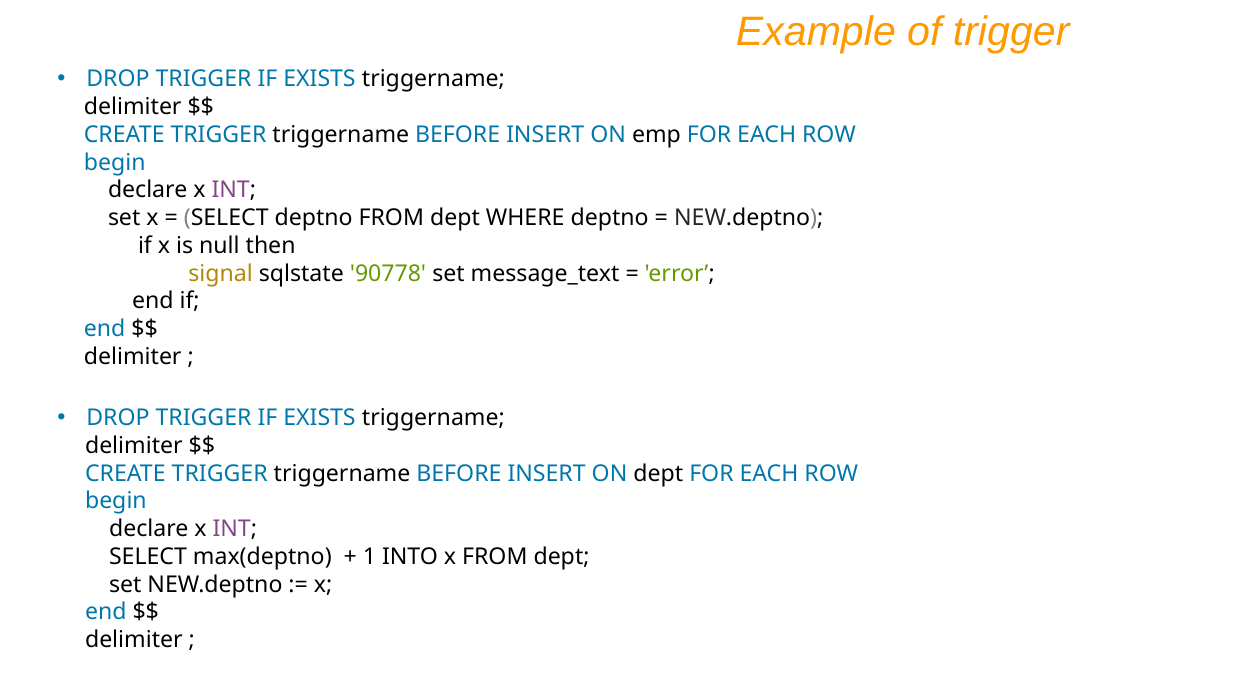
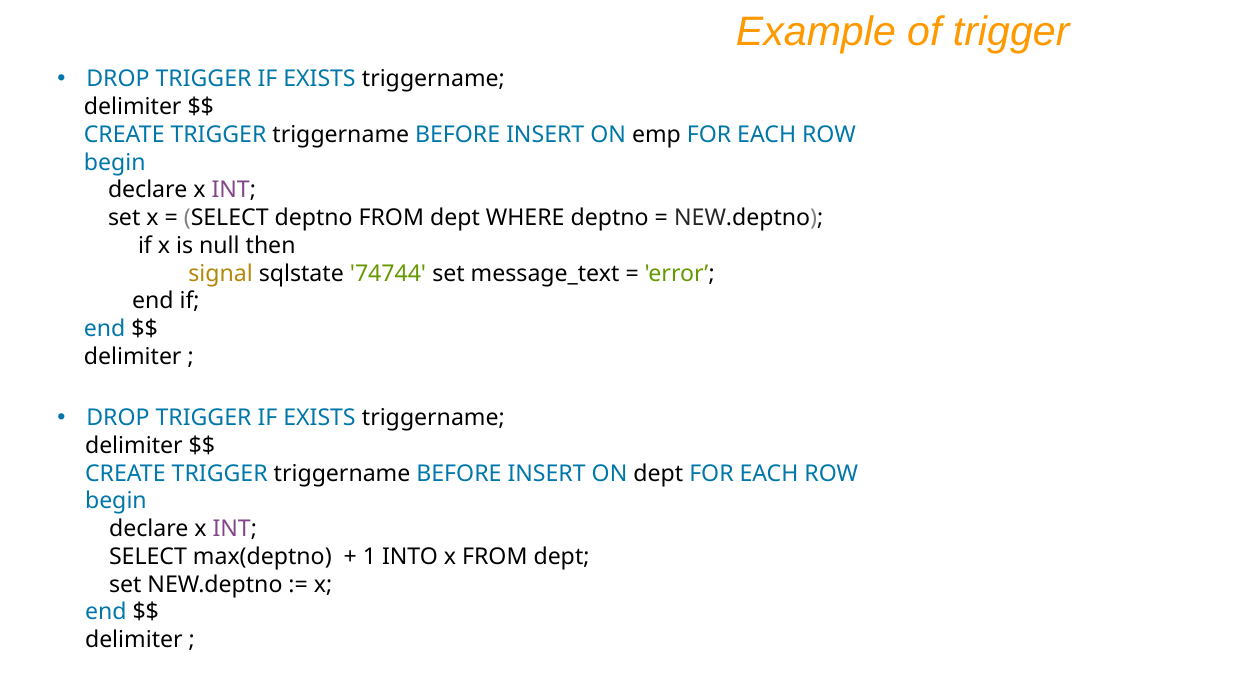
90778: 90778 -> 74744 (388, 273)
